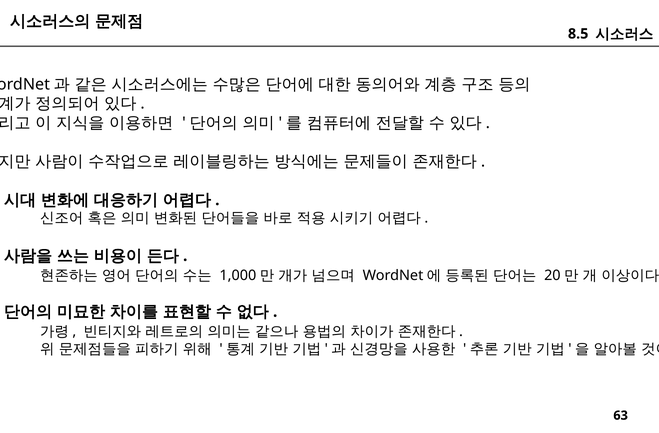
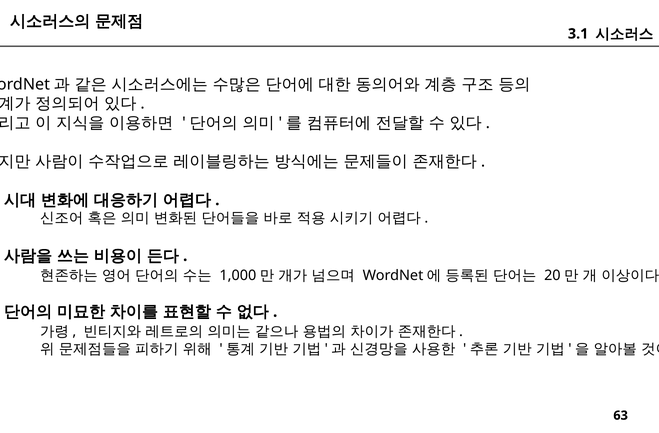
8.5: 8.5 -> 3.1 (578, 34)
